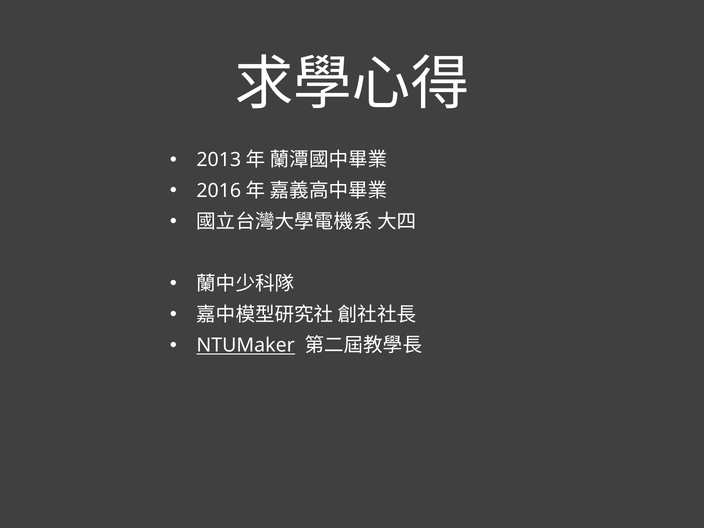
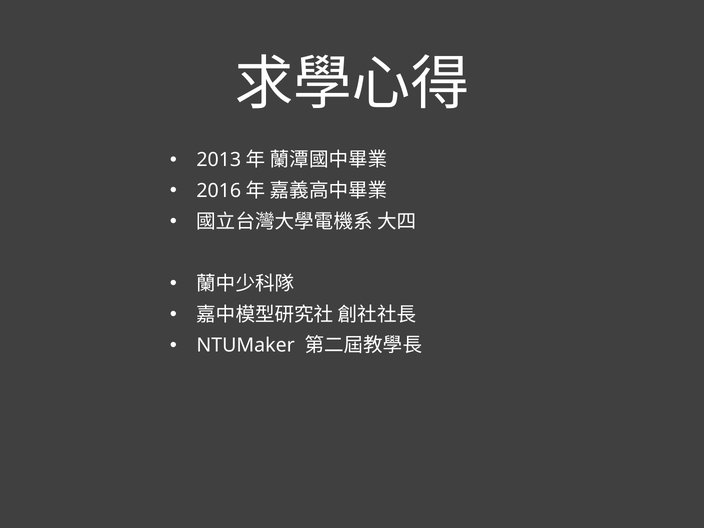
NTUMaker underline: present -> none (246, 345)
